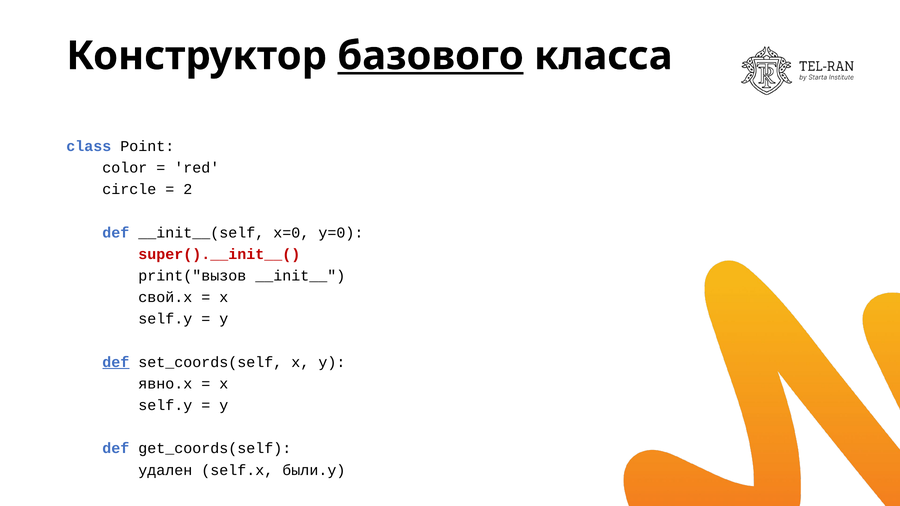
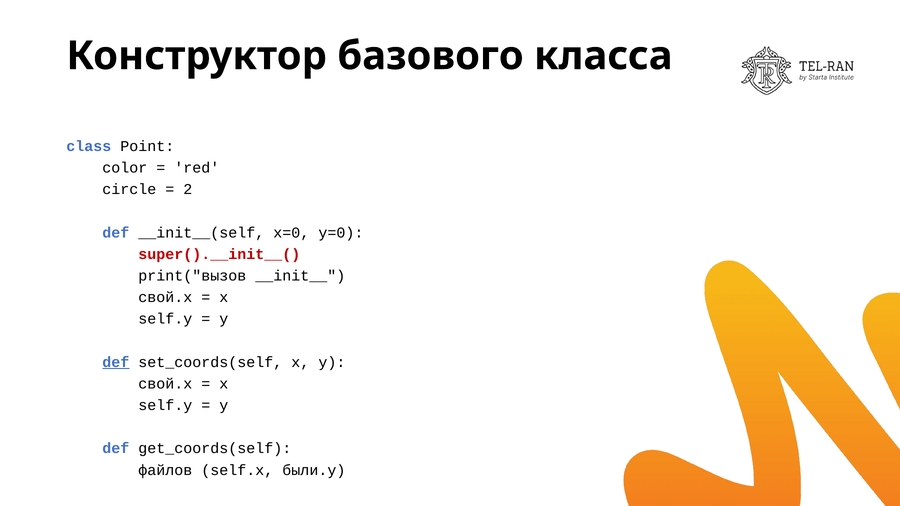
базового underline: present -> none (430, 56)
явно.x: явно.x -> свой.x (165, 384)
удален: удален -> файлов (165, 470)
